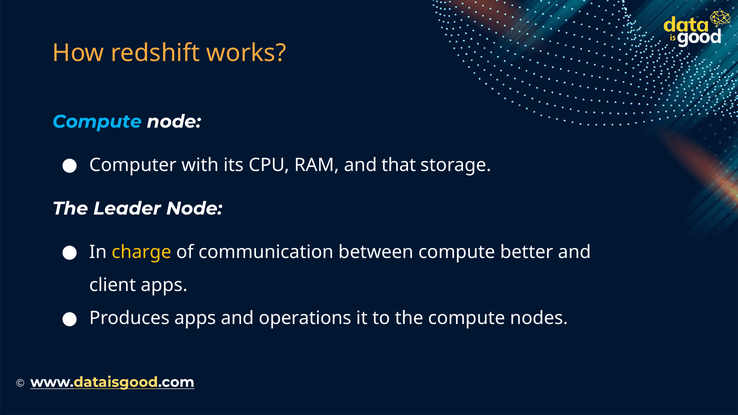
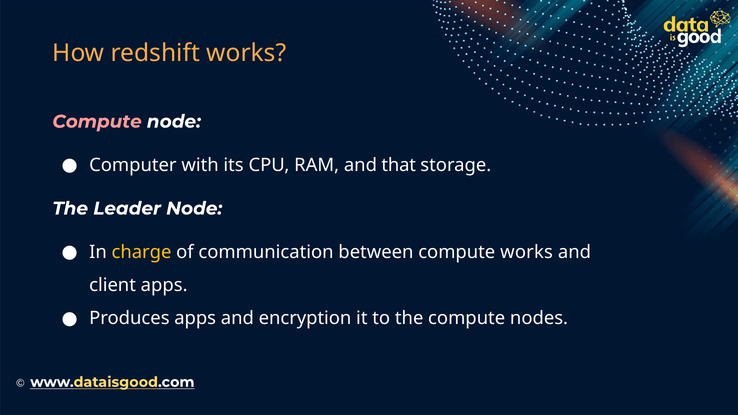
Compute colour: light blue -> pink (97, 122)
compute better: better -> works (527, 252)
operations: operations -> encryption (305, 318)
